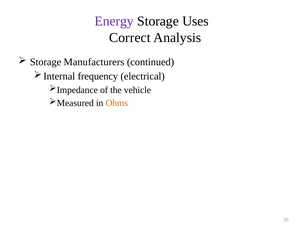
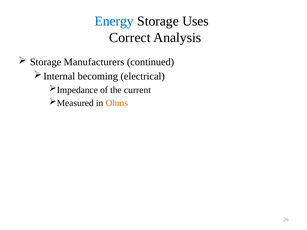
Energy colour: purple -> blue (114, 21)
frequency: frequency -> becoming (98, 76)
vehicle: vehicle -> current (137, 90)
